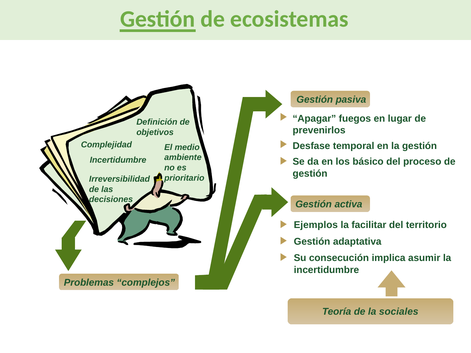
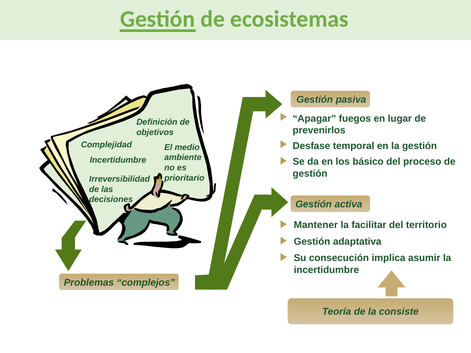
Ejemplos: Ejemplos -> Mantener (316, 225)
sociales: sociales -> consiste (399, 312)
